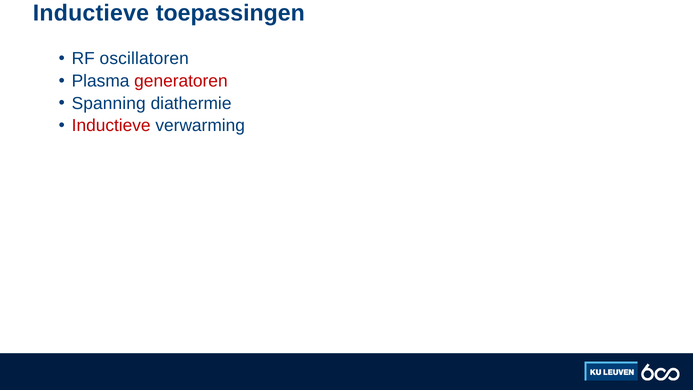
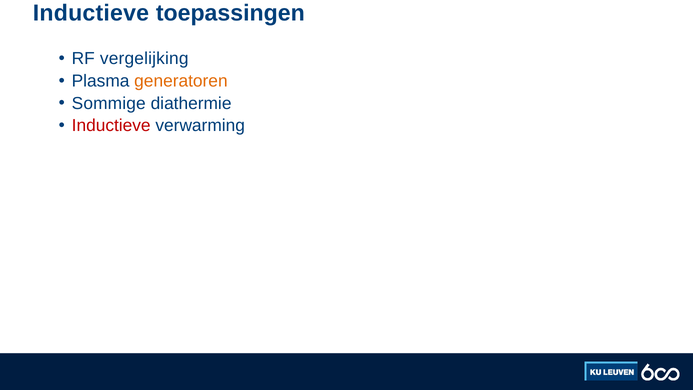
oscillatoren: oscillatoren -> vergelijking (144, 59)
generatoren colour: red -> orange (181, 81)
Spanning: Spanning -> Sommige (109, 103)
